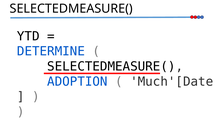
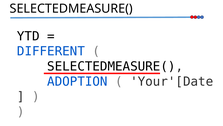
DETERMINE: DETERMINE -> DIFFERENT (51, 51)
Much'[Date: Much'[Date -> Your'[Date (172, 81)
